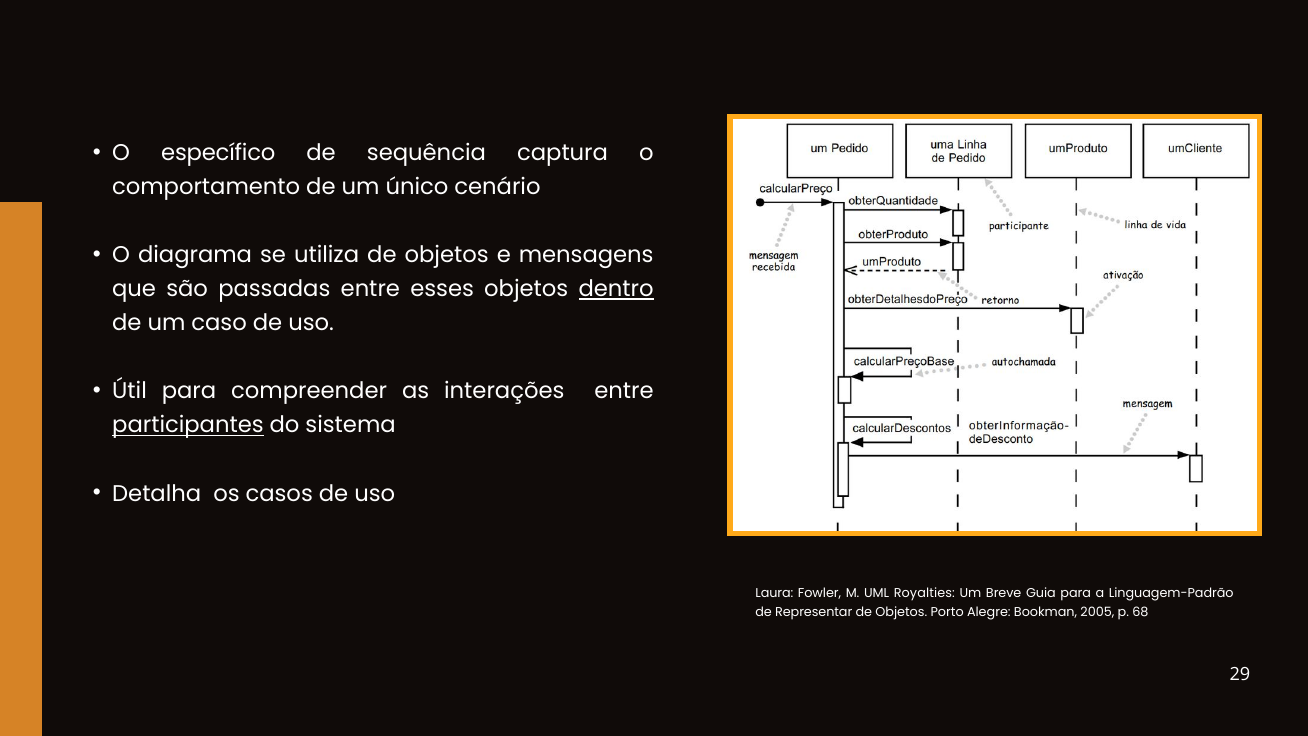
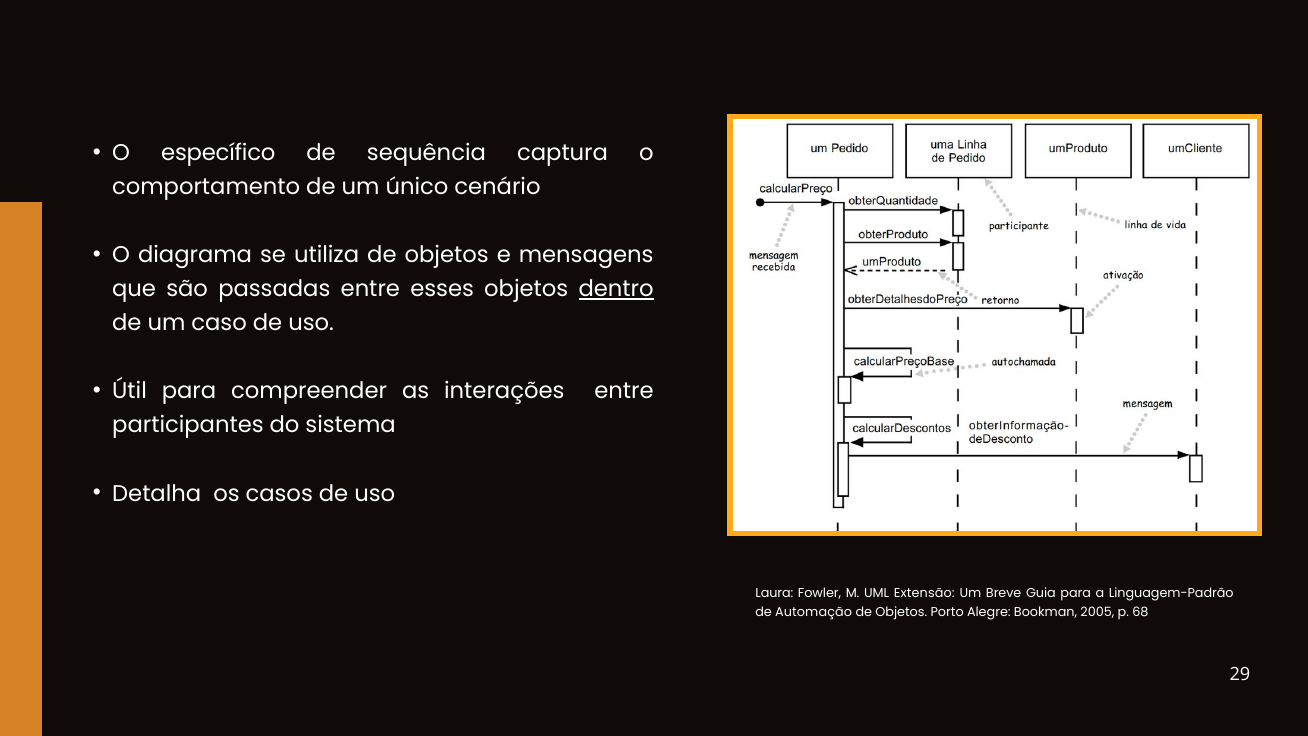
participantes underline: present -> none (188, 425)
Royalties: Royalties -> Extensão (924, 593)
Representar: Representar -> Automação (814, 612)
